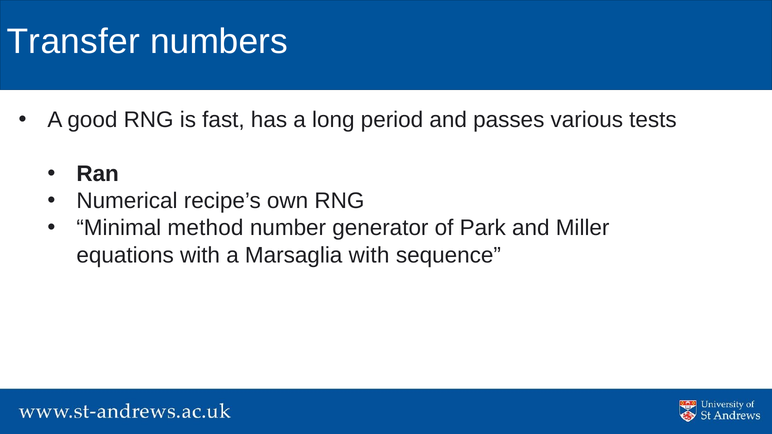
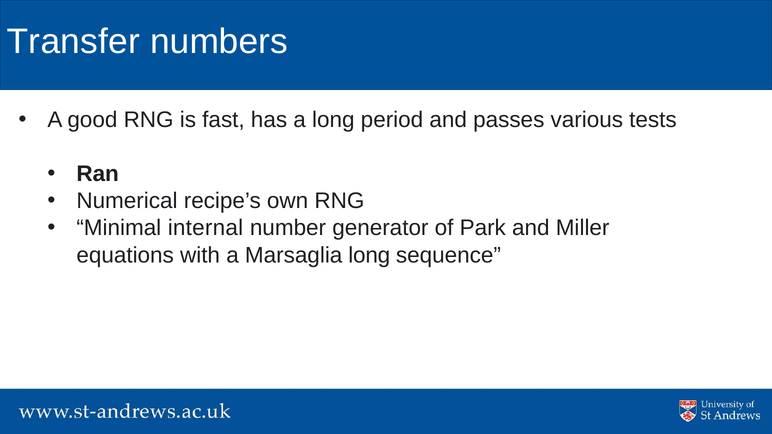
method: method -> internal (205, 228)
Marsaglia with: with -> long (369, 255)
